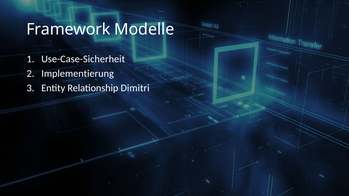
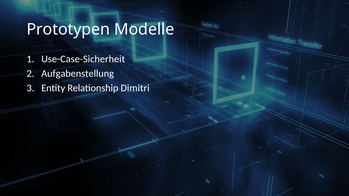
Framework: Framework -> Prototypen (68, 29)
Implementierung: Implementierung -> Aufgabenstellung (78, 74)
